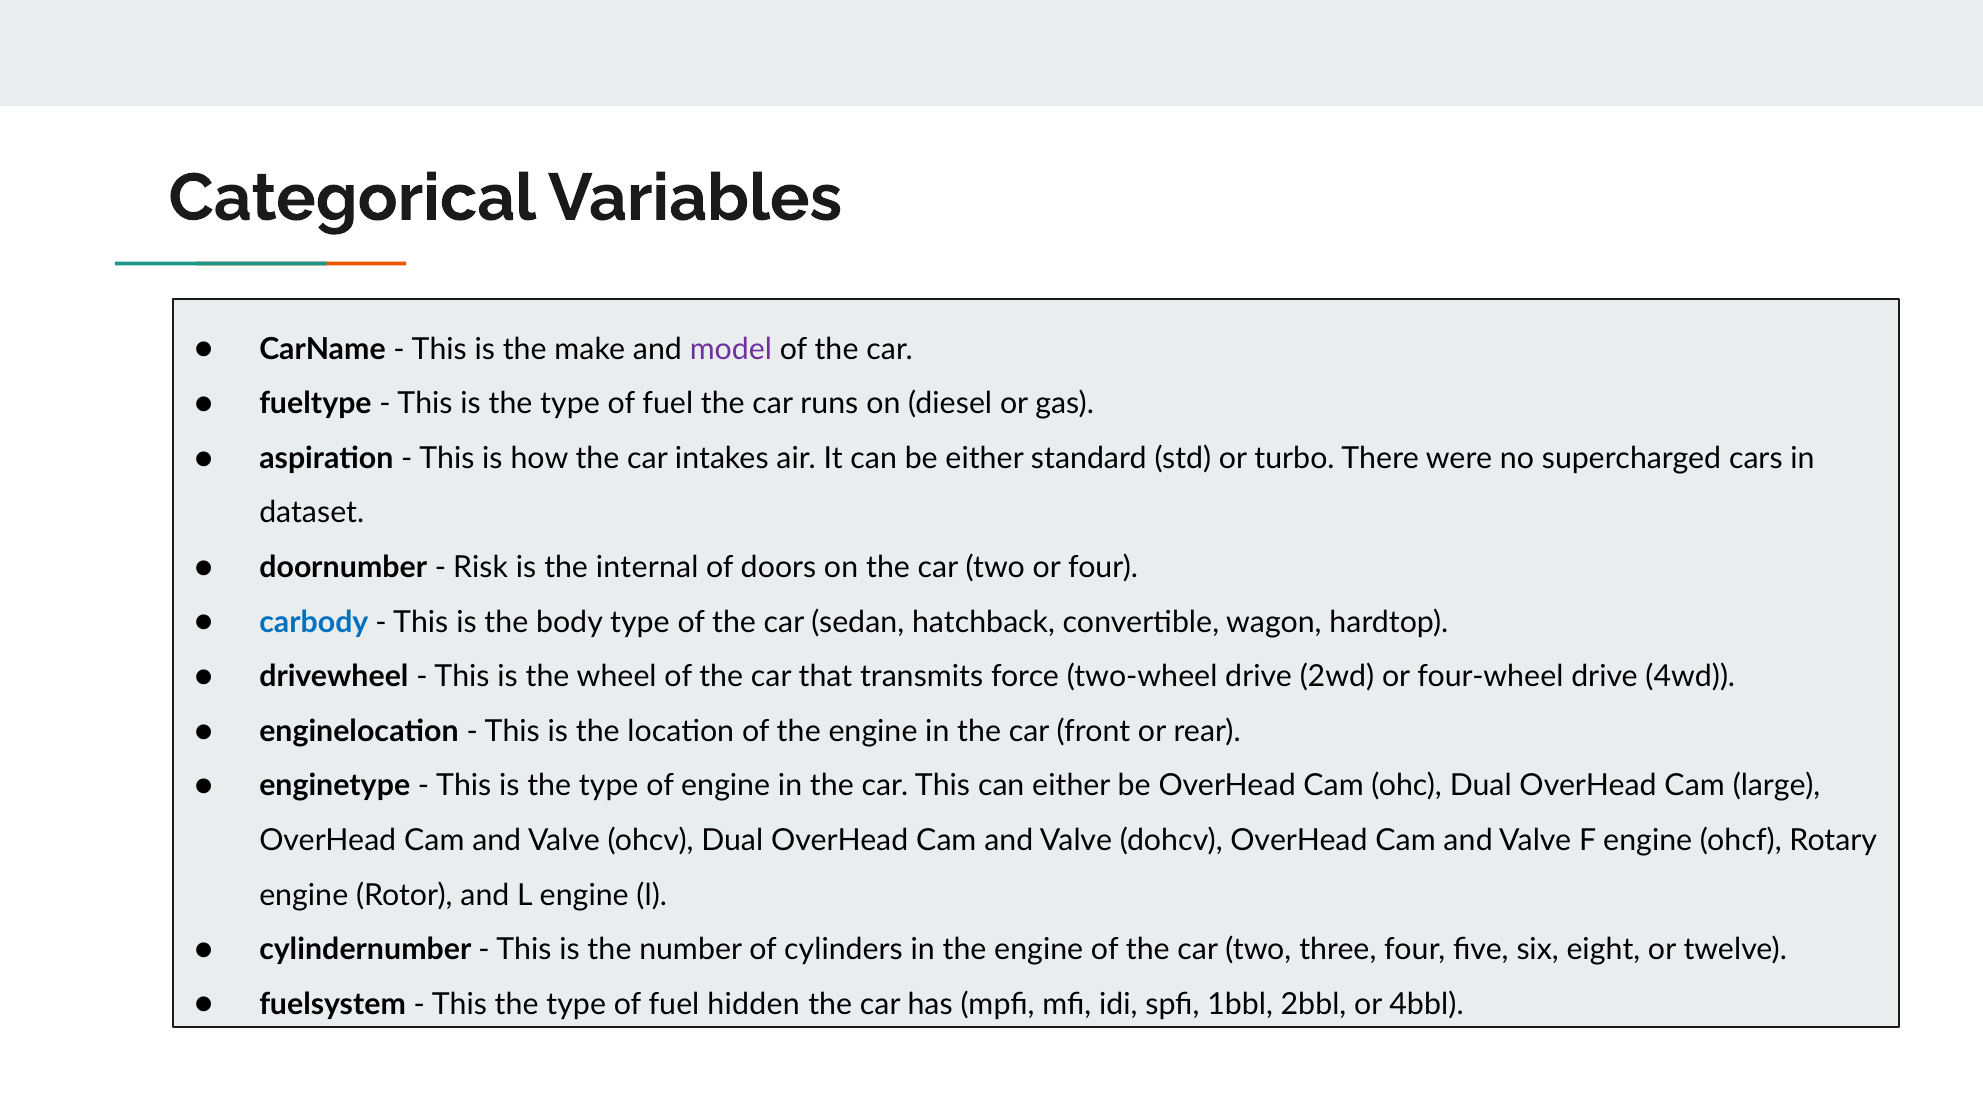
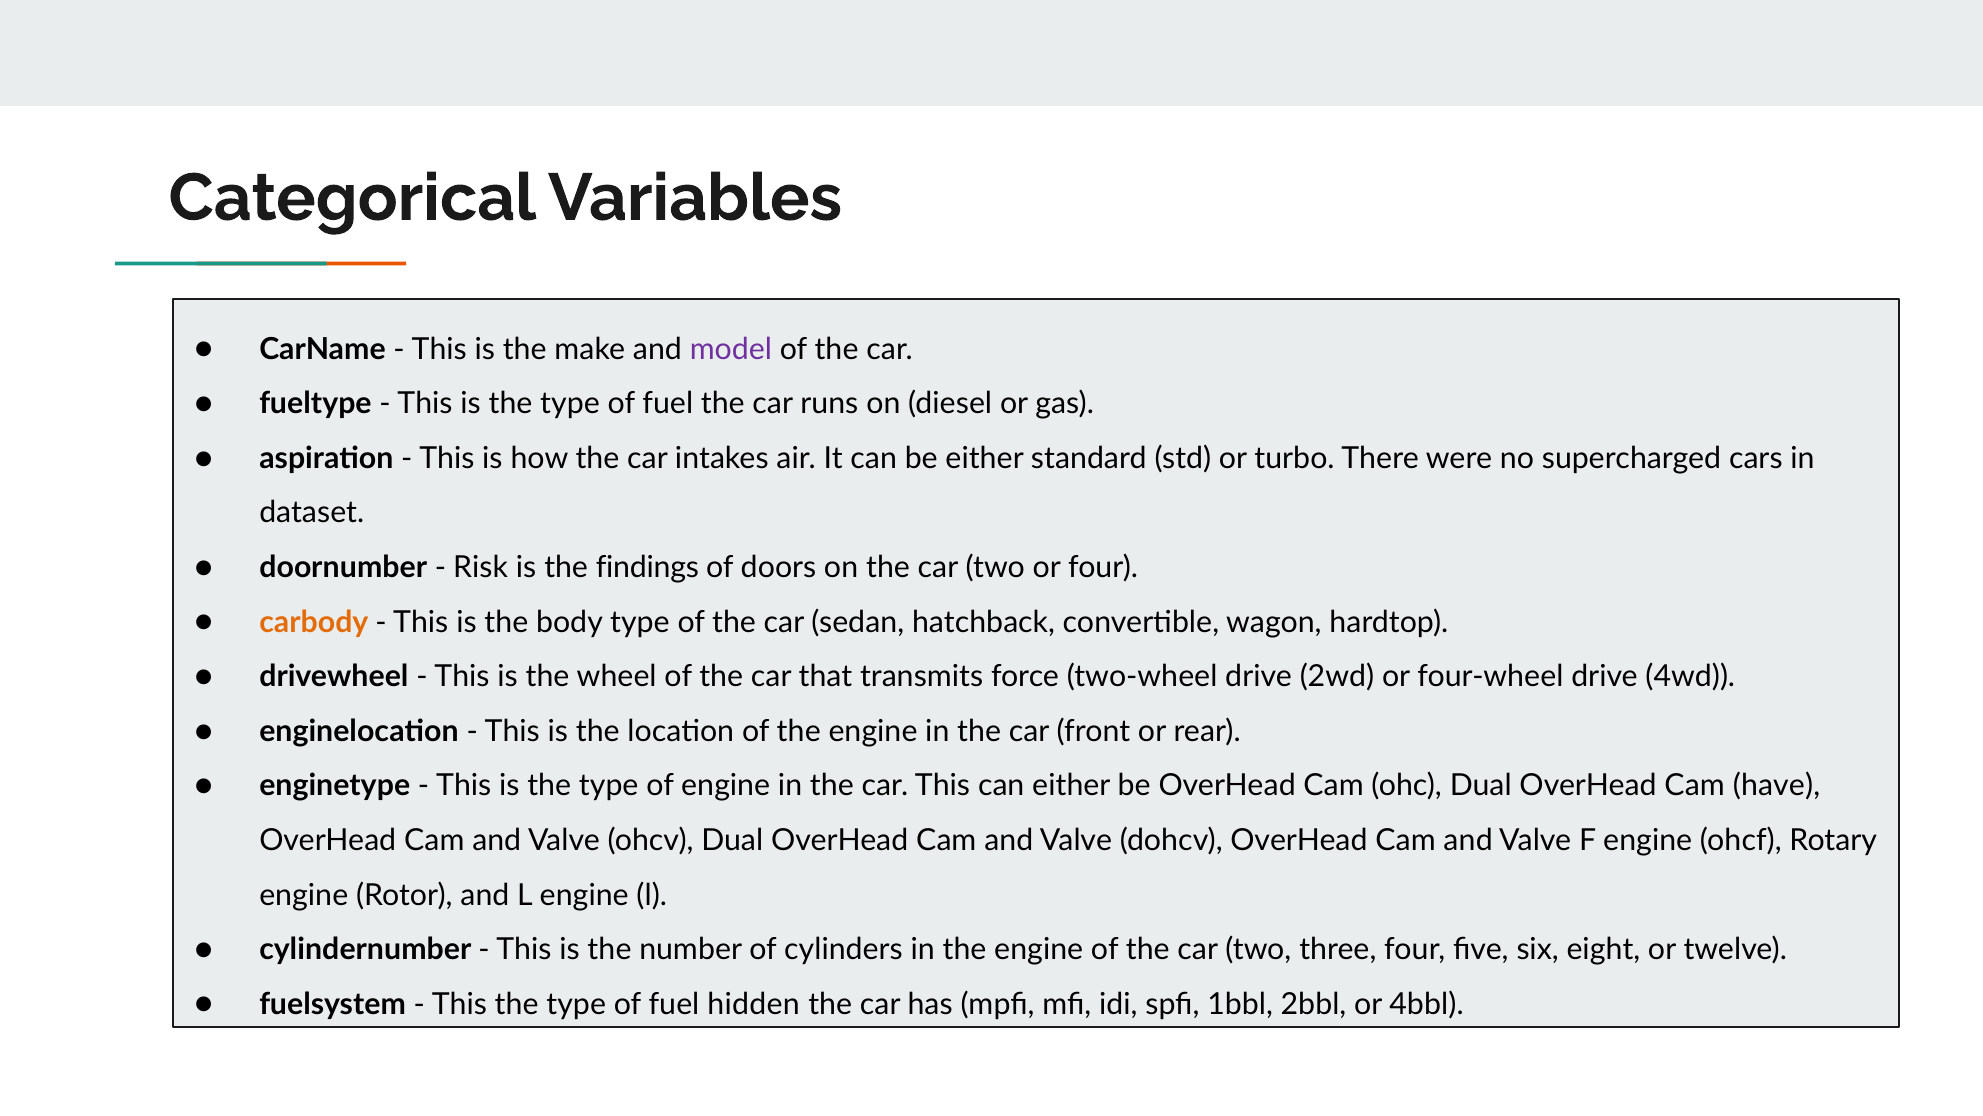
internal: internal -> findings (647, 567)
carbody colour: blue -> orange (314, 622)
large: large -> have (1776, 786)
